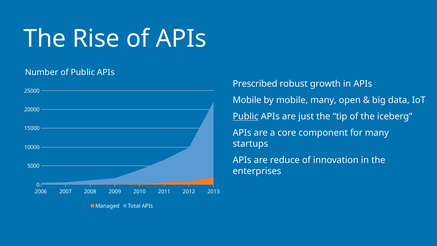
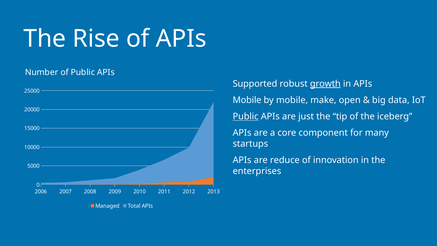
Prescribed: Prescribed -> Supported (255, 84)
growth underline: none -> present (325, 84)
mobile many: many -> make (323, 100)
